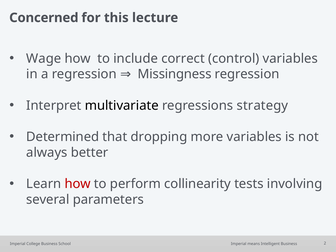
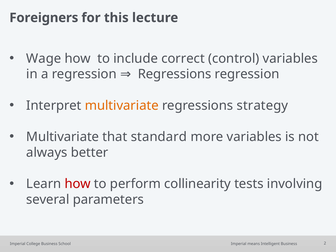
Concerned: Concerned -> Foreigners (44, 18)
regression Missingness: Missingness -> Regressions (175, 74)
multivariate colour: black -> orange (122, 105)
Determined: Determined -> Multivariate (63, 137)
dropping: dropping -> standard (159, 137)
